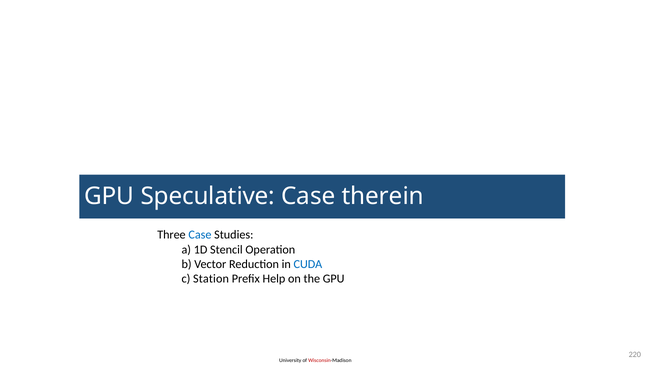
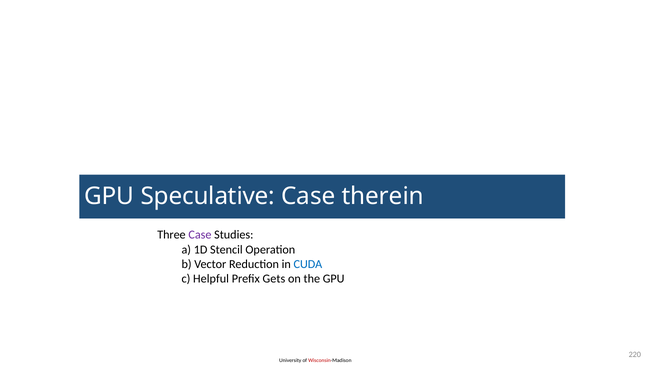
Case colour: blue -> purple (200, 235)
Station: Station -> Helpful (211, 278)
Help: Help -> Gets (274, 278)
